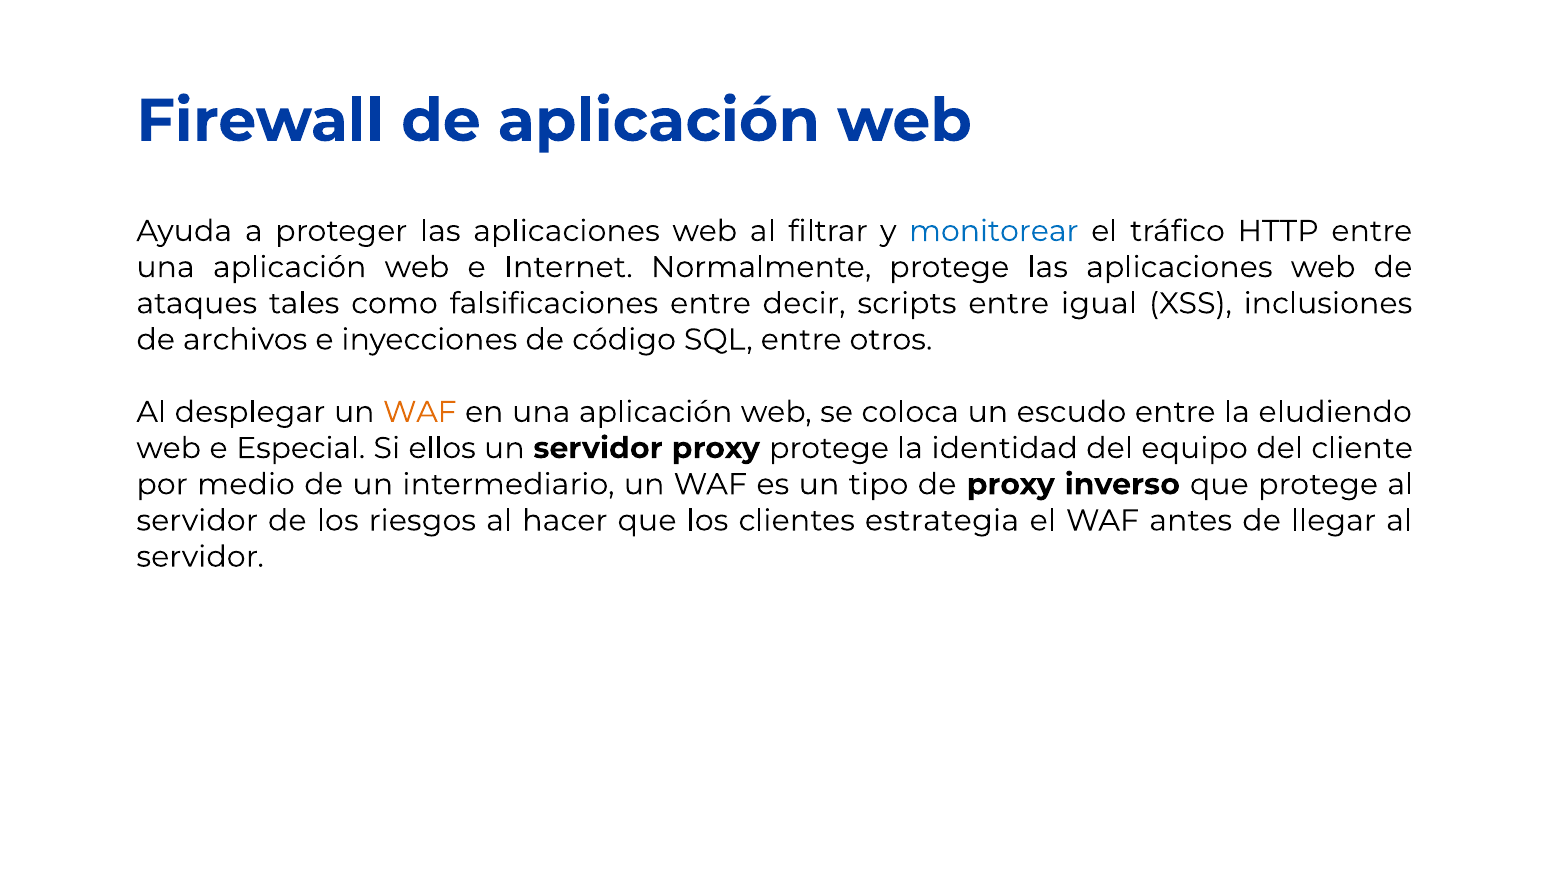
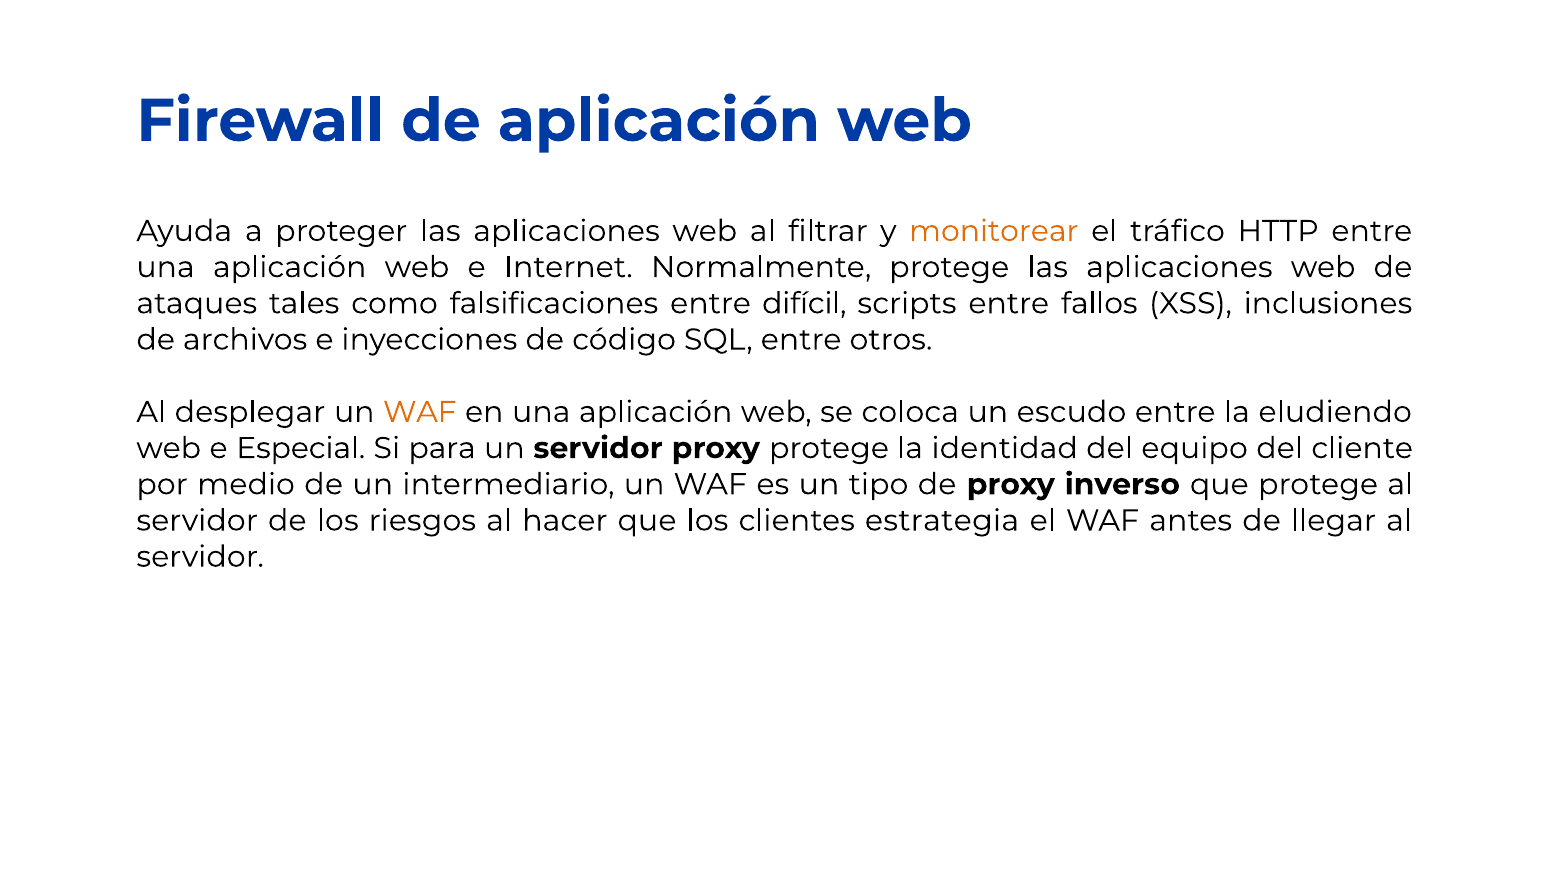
monitorear colour: blue -> orange (994, 231)
decir: decir -> difícil (804, 303)
igual: igual -> fallos (1099, 303)
ellos: ellos -> para (442, 448)
